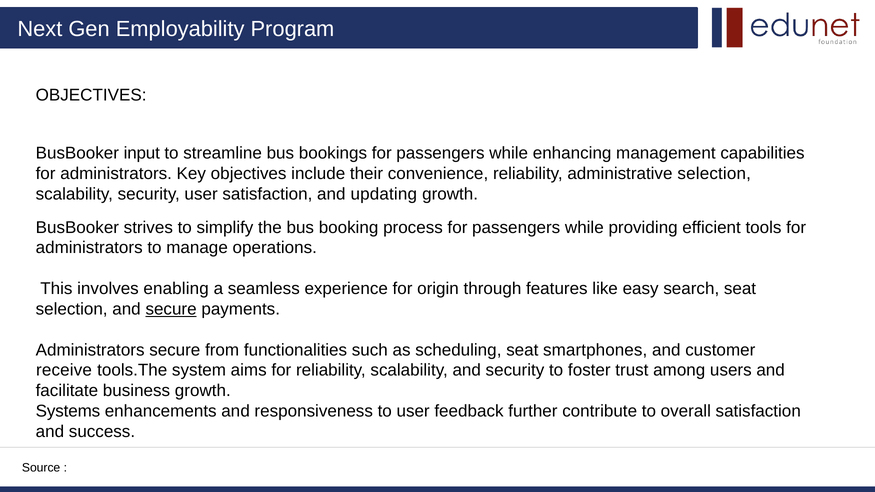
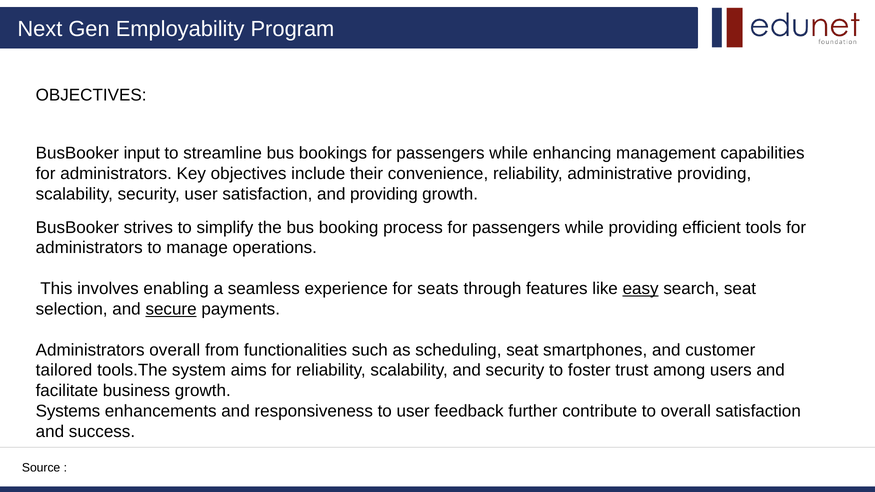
administrative selection: selection -> providing (714, 174)
and updating: updating -> providing (384, 194)
origin: origin -> seats (438, 289)
easy underline: none -> present (641, 289)
Administrators secure: secure -> overall (175, 350)
receive: receive -> tailored (64, 371)
